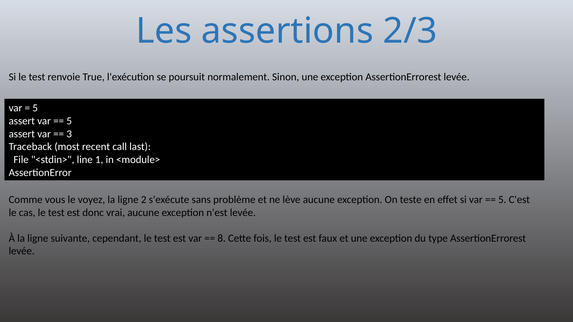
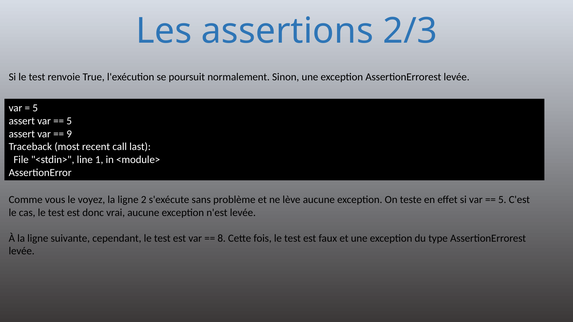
3: 3 -> 9 (69, 134)
